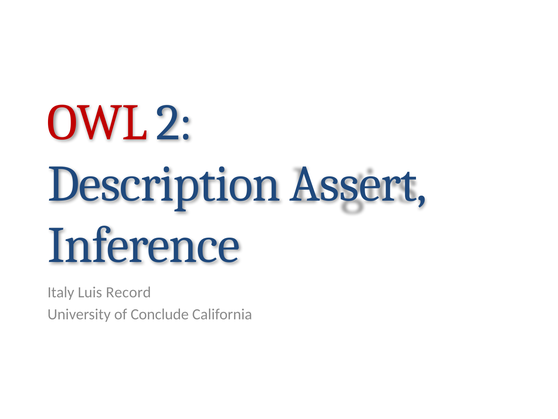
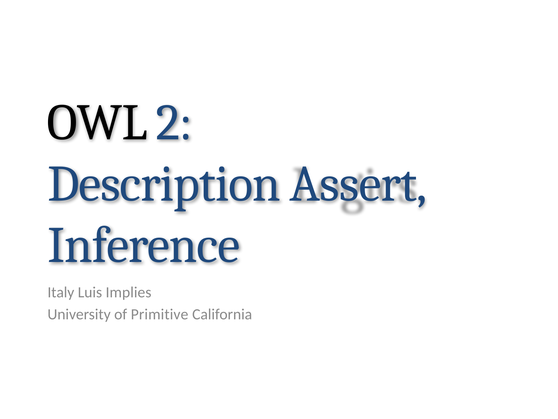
OWL colour: red -> black (97, 122)
Record: Record -> Implies (129, 292)
Conclude: Conclude -> Primitive (160, 314)
